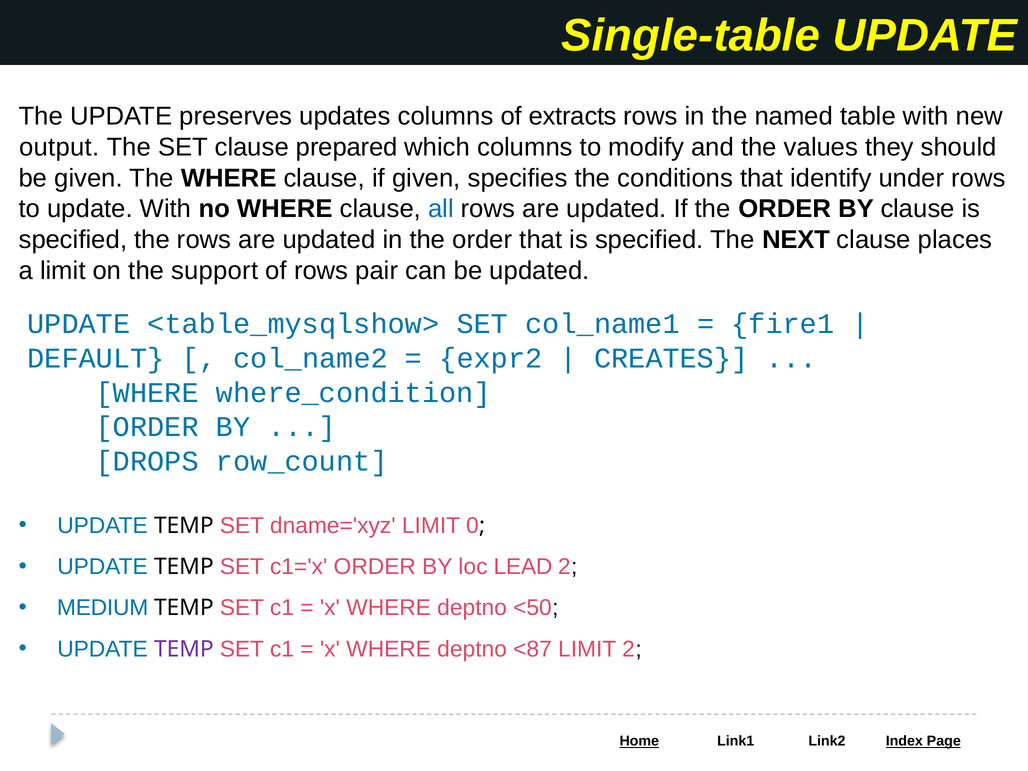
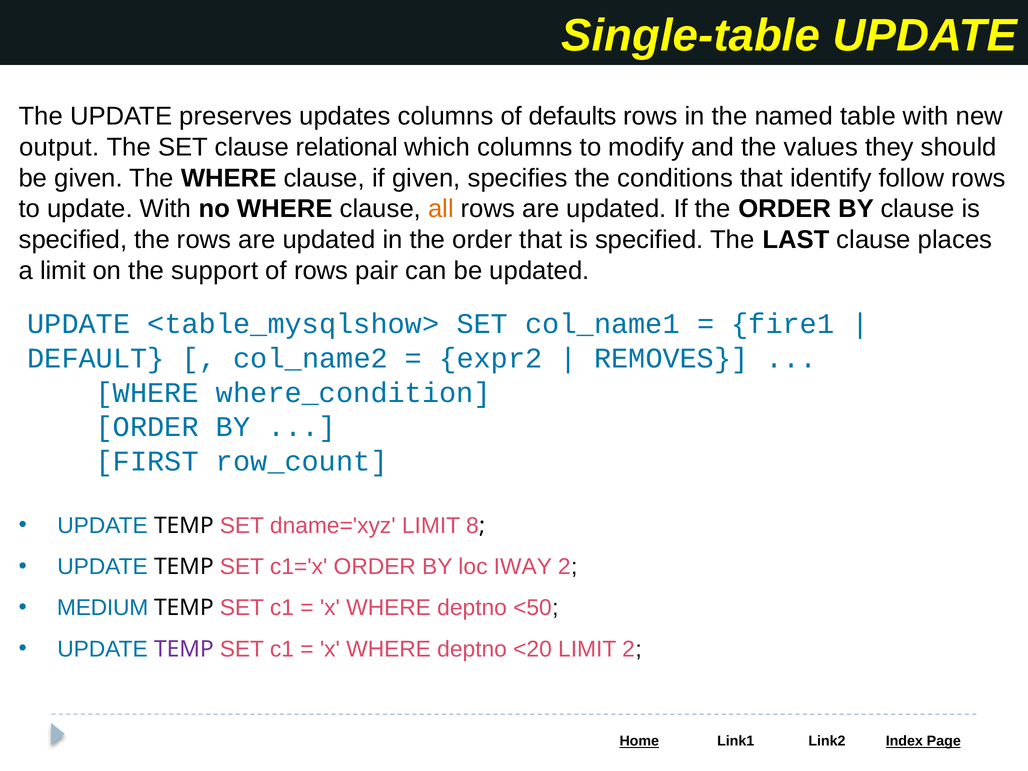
extracts: extracts -> defaults (573, 116)
prepared: prepared -> relational (347, 147)
under: under -> follow (911, 178)
all colour: blue -> orange (441, 209)
NEXT: NEXT -> LAST (796, 240)
CREATES: CREATES -> REMOVES (671, 358)
DROPS: DROPS -> FIRST (147, 461)
0: 0 -> 8 (472, 526)
LEAD: LEAD -> IWAY (523, 567)
<87: <87 -> <20 (533, 649)
